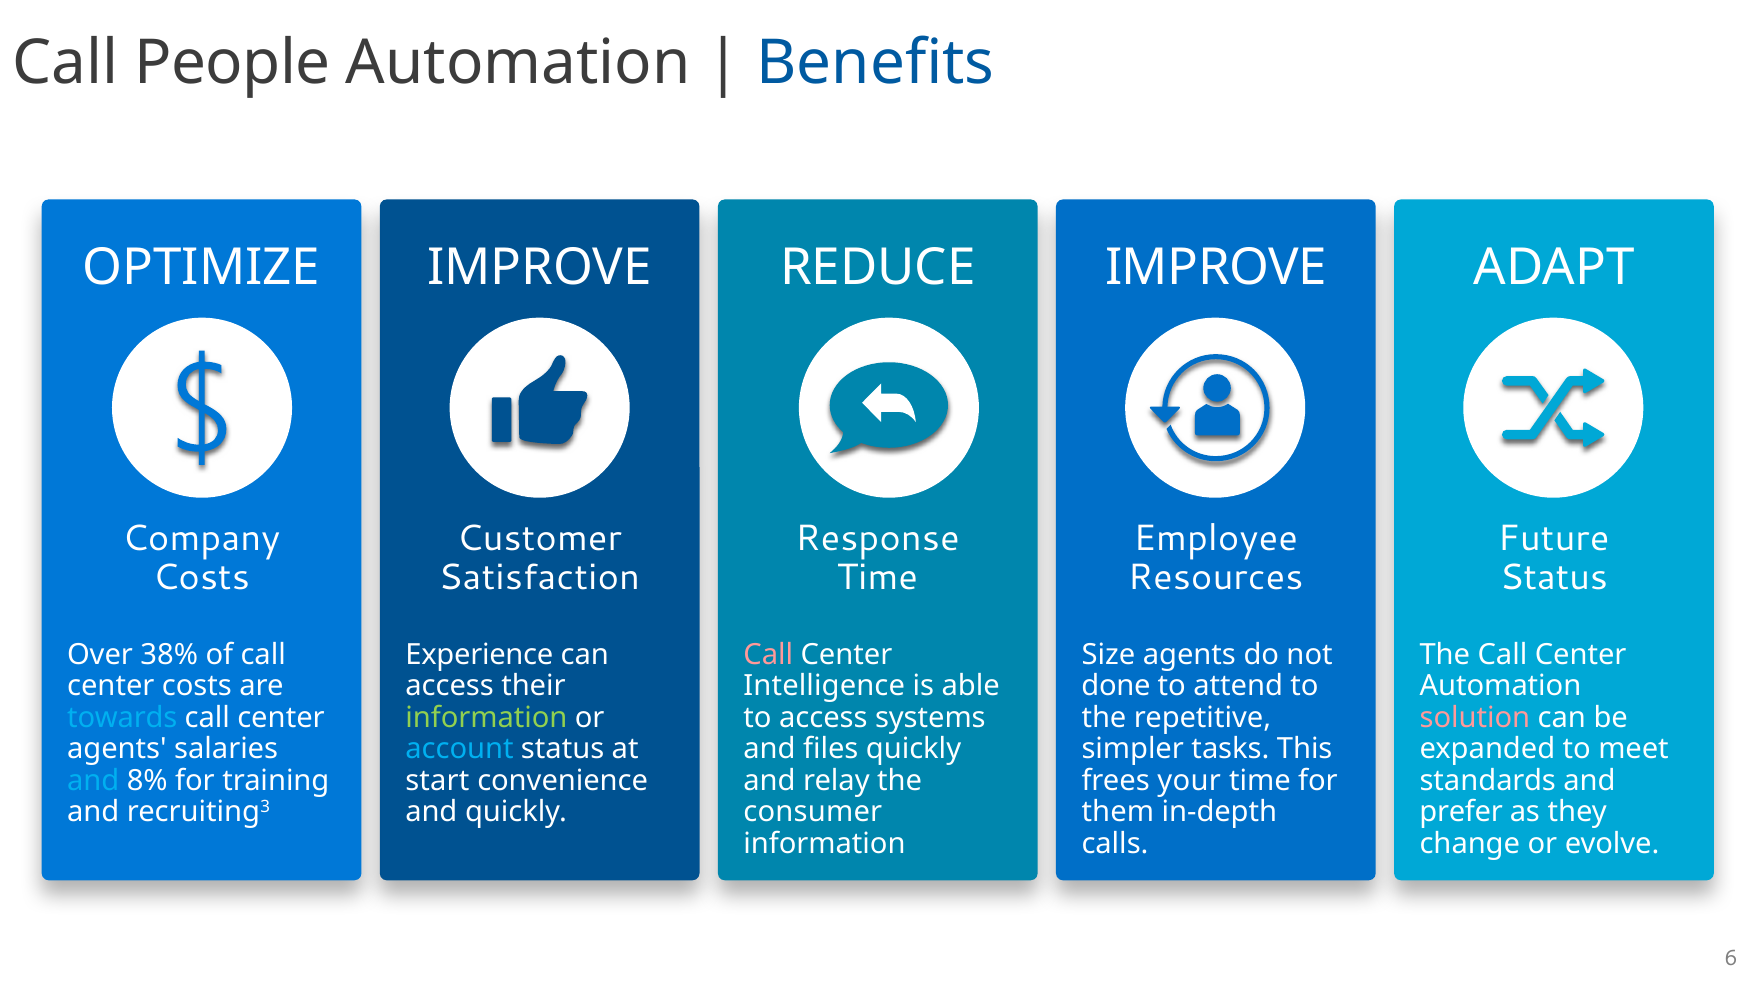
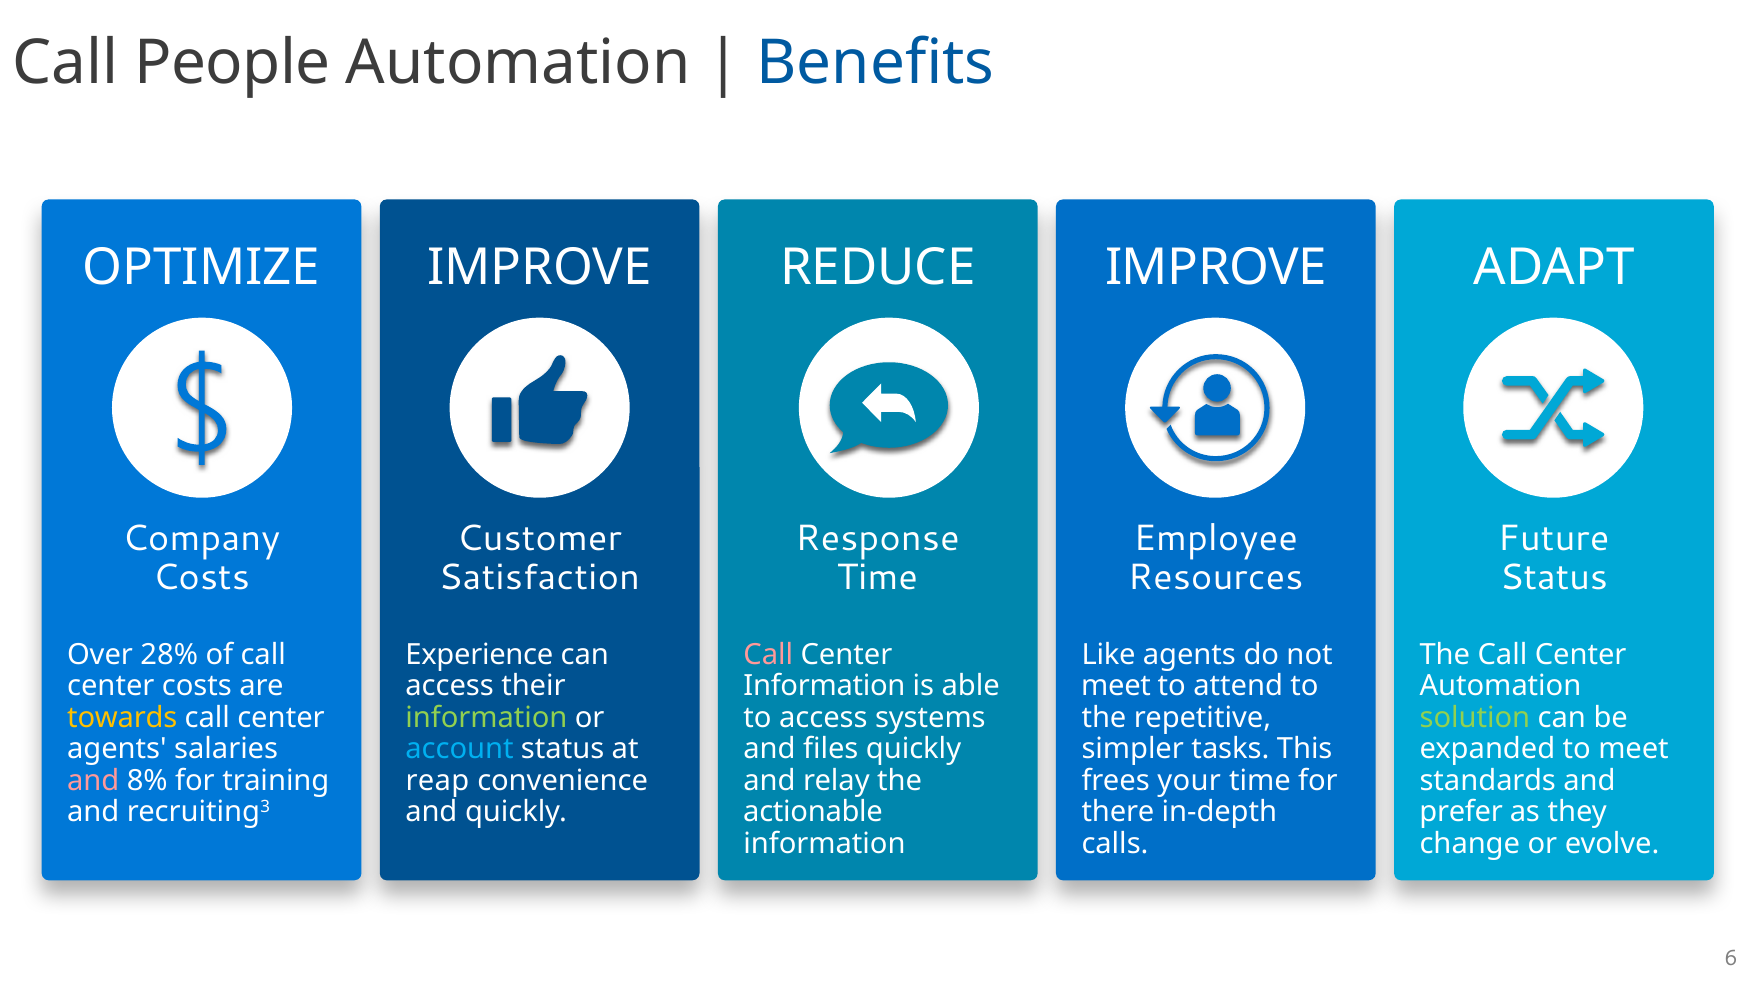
38%: 38% -> 28% (169, 654)
Size: Size -> Like (1109, 654)
Intelligence: Intelligence -> Information (824, 686)
done: done -> meet (1116, 686)
towards colour: light blue -> yellow (122, 717)
solution colour: pink -> light green (1475, 717)
and colour: light blue -> pink (93, 780)
start: start -> reap (437, 780)
consumer: consumer -> actionable (813, 812)
them: them -> there (1118, 812)
